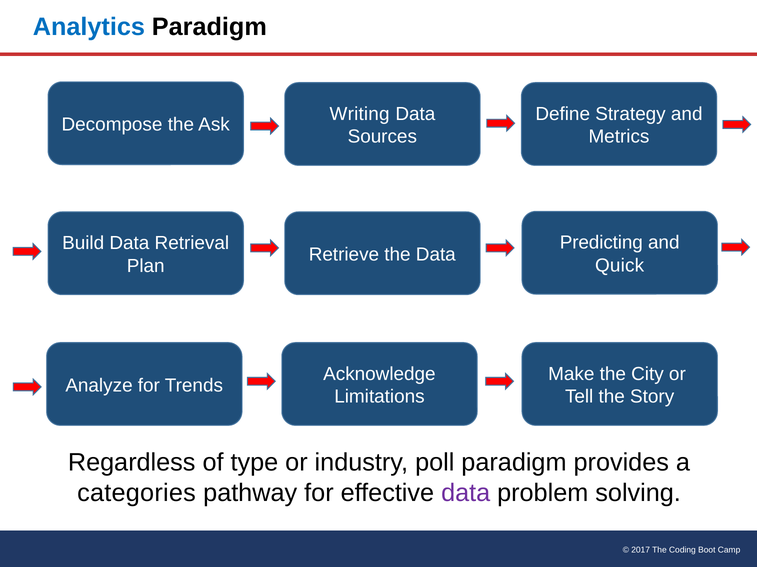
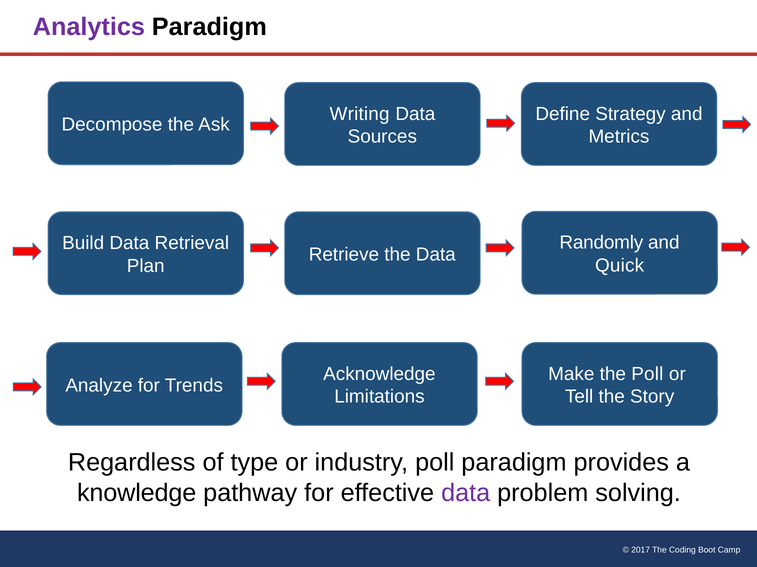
Analytics colour: blue -> purple (89, 27)
Predicting: Predicting -> Randomly (601, 243)
the City: City -> Poll (647, 374)
categories: categories -> knowledge (137, 494)
